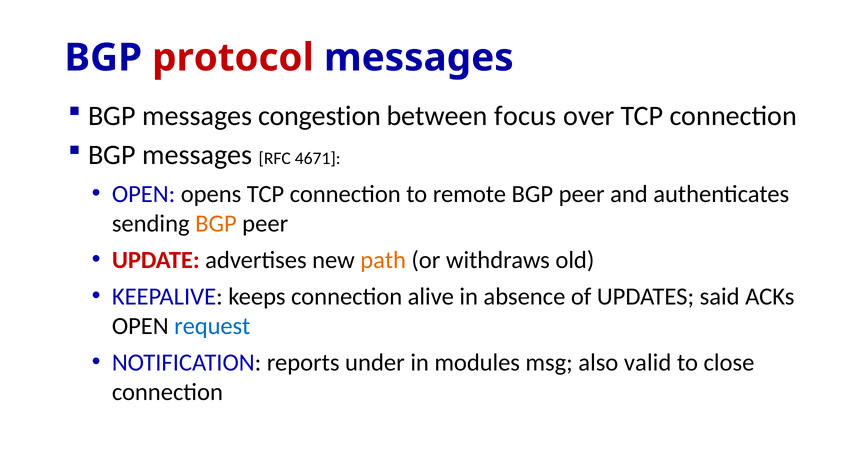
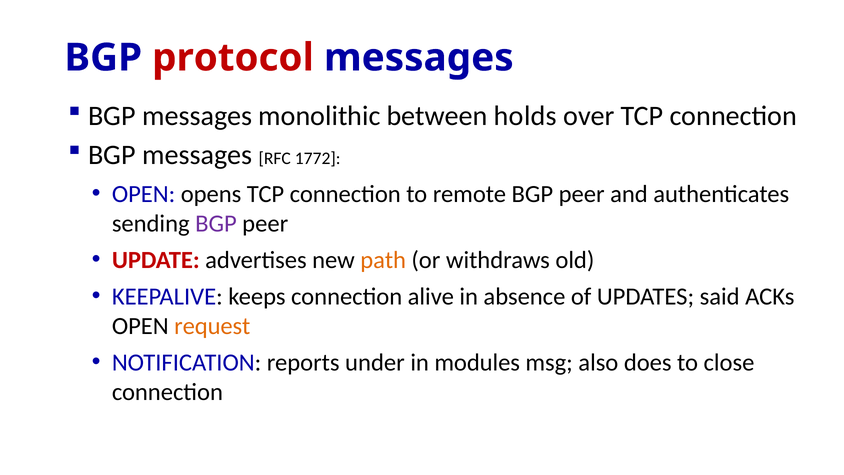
congestion: congestion -> monolithic (319, 116)
focus: focus -> holds (525, 116)
4671: 4671 -> 1772 (318, 158)
BGP colour: orange -> purple (216, 223)
request colour: blue -> orange (212, 326)
valid: valid -> does (648, 362)
